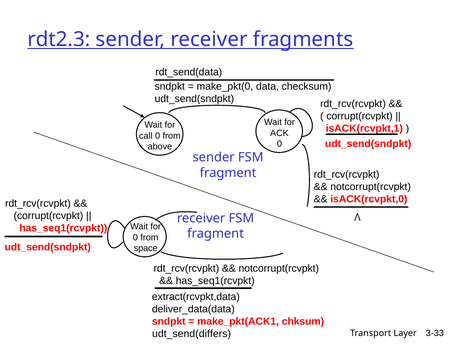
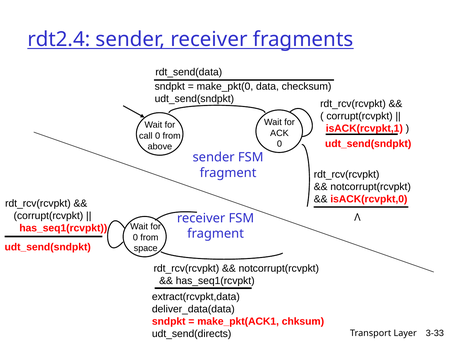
rdt2.3: rdt2.3 -> rdt2.4 (59, 39)
udt_send(differs: udt_send(differs -> udt_send(directs (192, 334)
